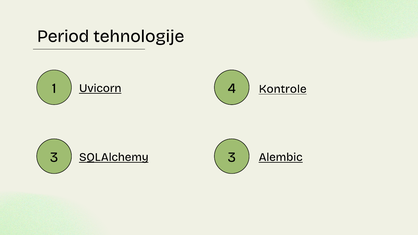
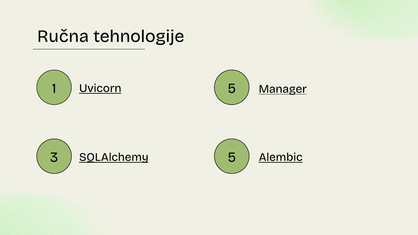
Period: Period -> Ručna (63, 36)
1 4: 4 -> 5 (232, 88)
Kontrole: Kontrole -> Manager (283, 89)
3 3: 3 -> 5 (232, 157)
